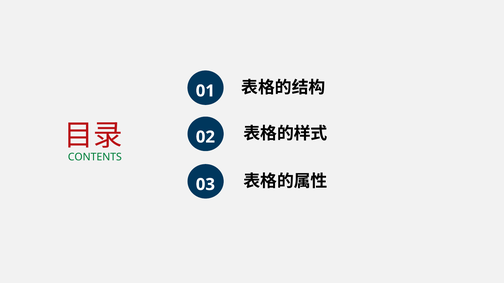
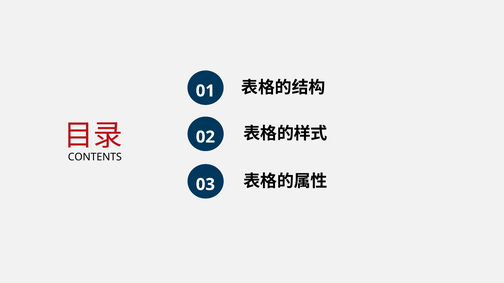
CONTENTS colour: green -> black (95, 157)
